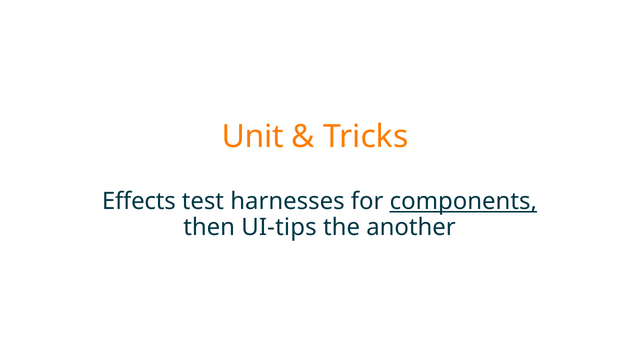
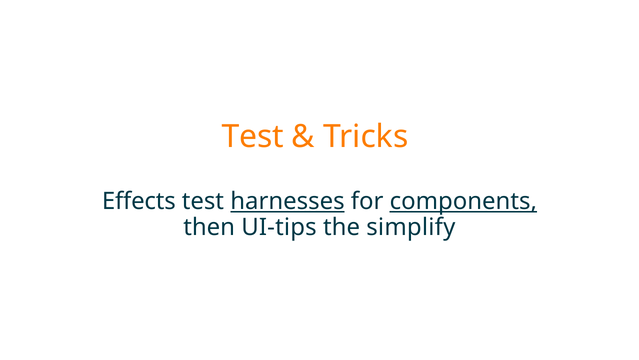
Unit: Unit -> Test (253, 136)
harnesses underline: none -> present (287, 201)
another: another -> simplify (411, 227)
